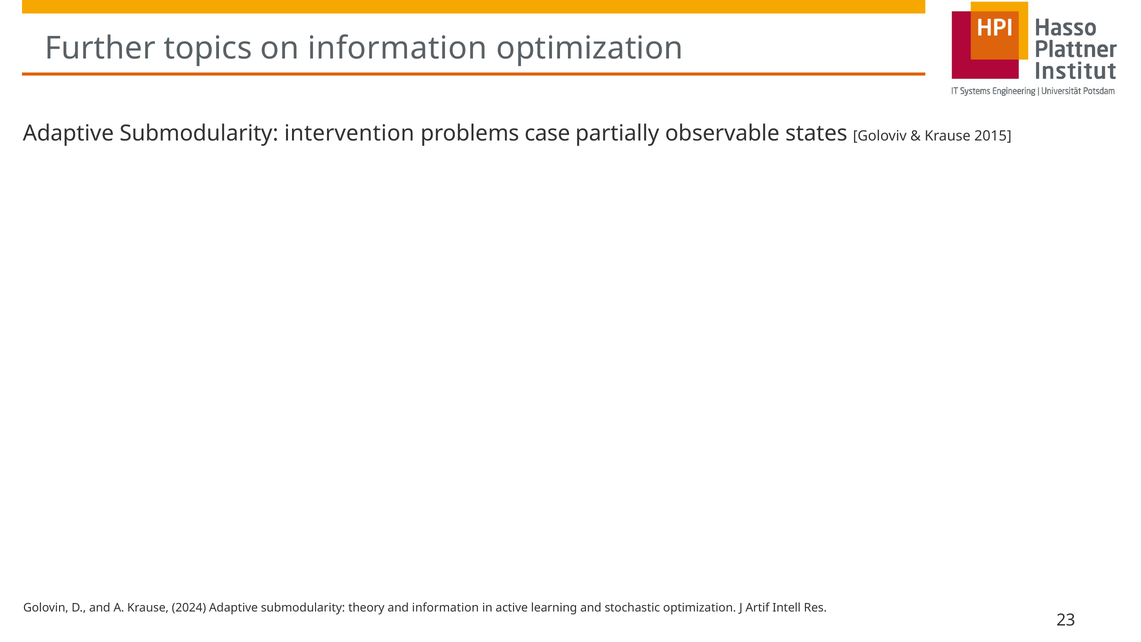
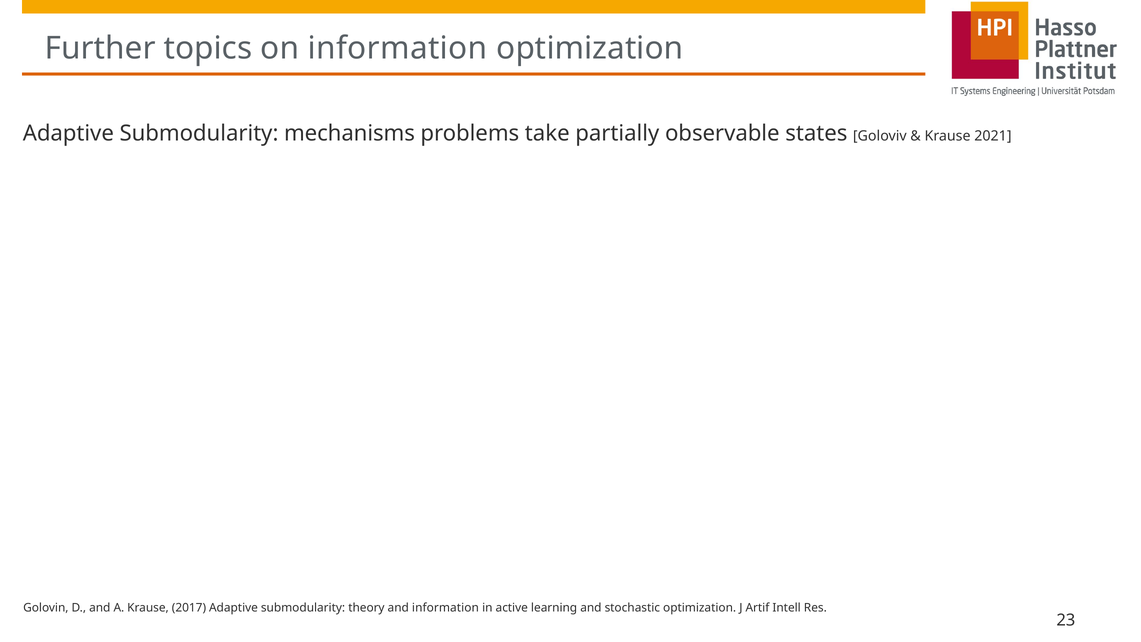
intervention: intervention -> mechanisms (349, 133)
case: case -> take (547, 133)
2015: 2015 -> 2021 (993, 136)
2024: 2024 -> 2017 (189, 608)
